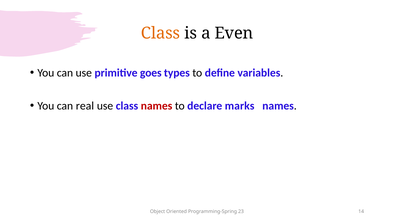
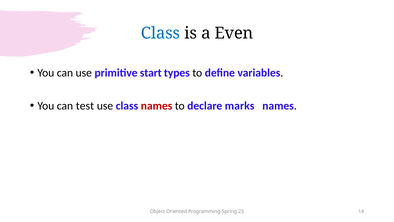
Class colour: orange -> blue (161, 33)
goes: goes -> start (151, 73)
real: real -> test (85, 106)
